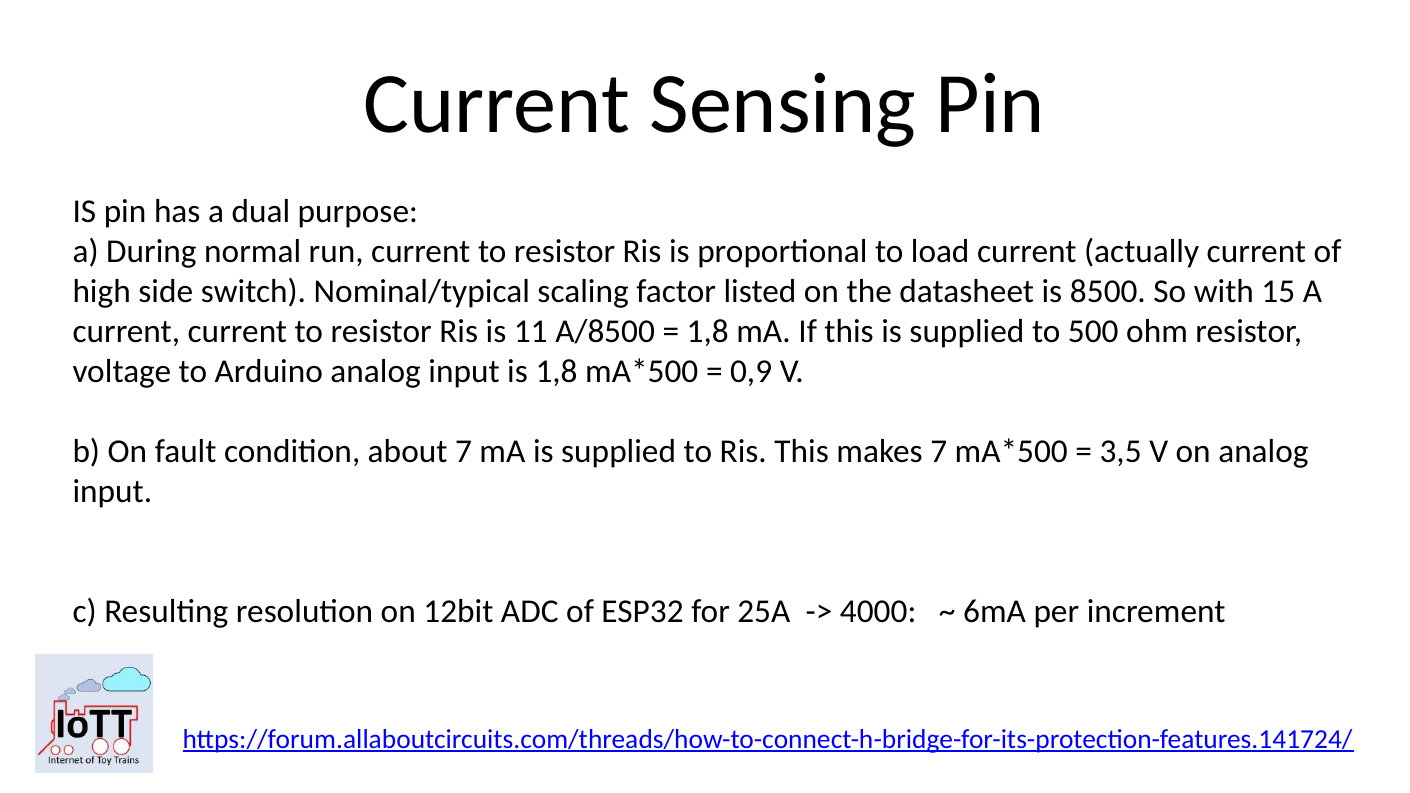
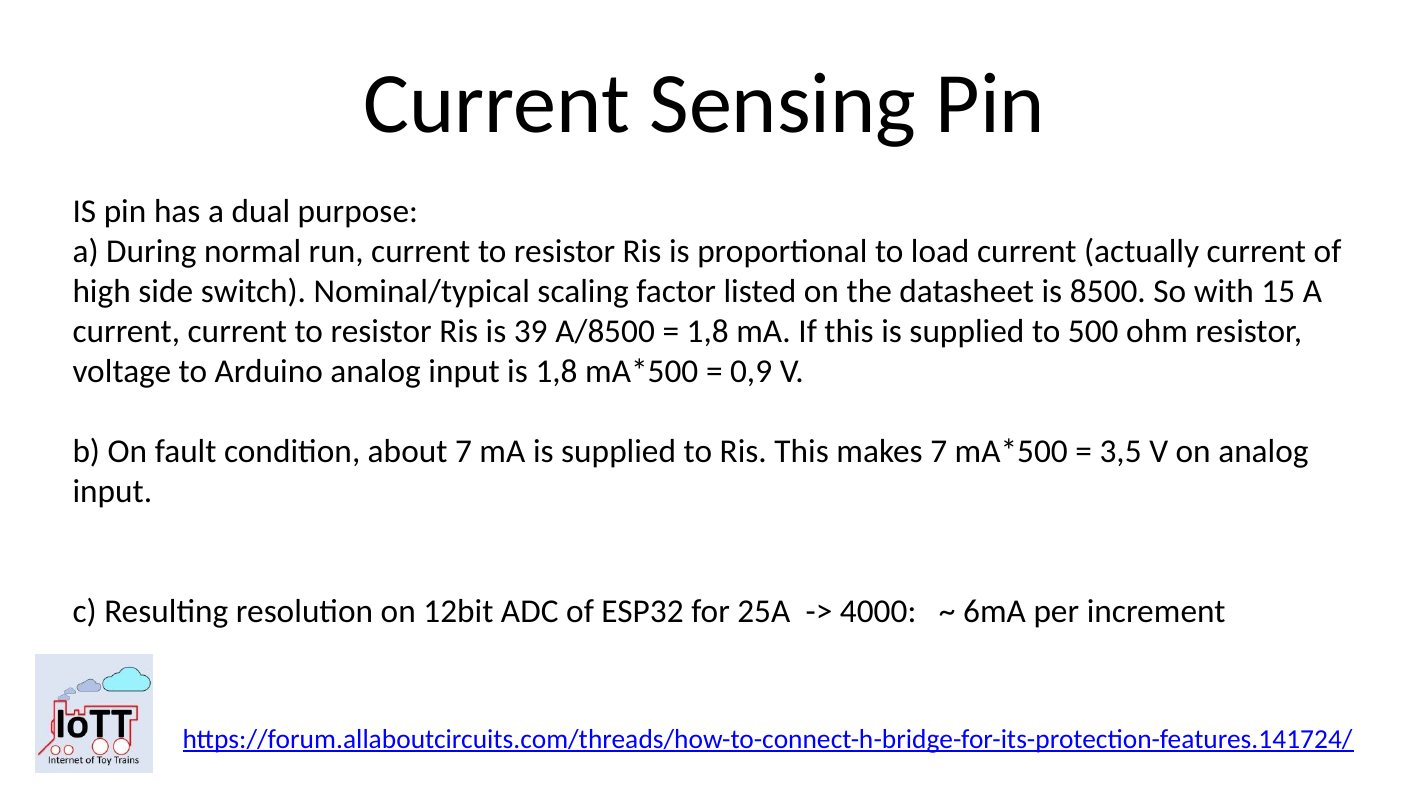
11: 11 -> 39 (531, 332)
